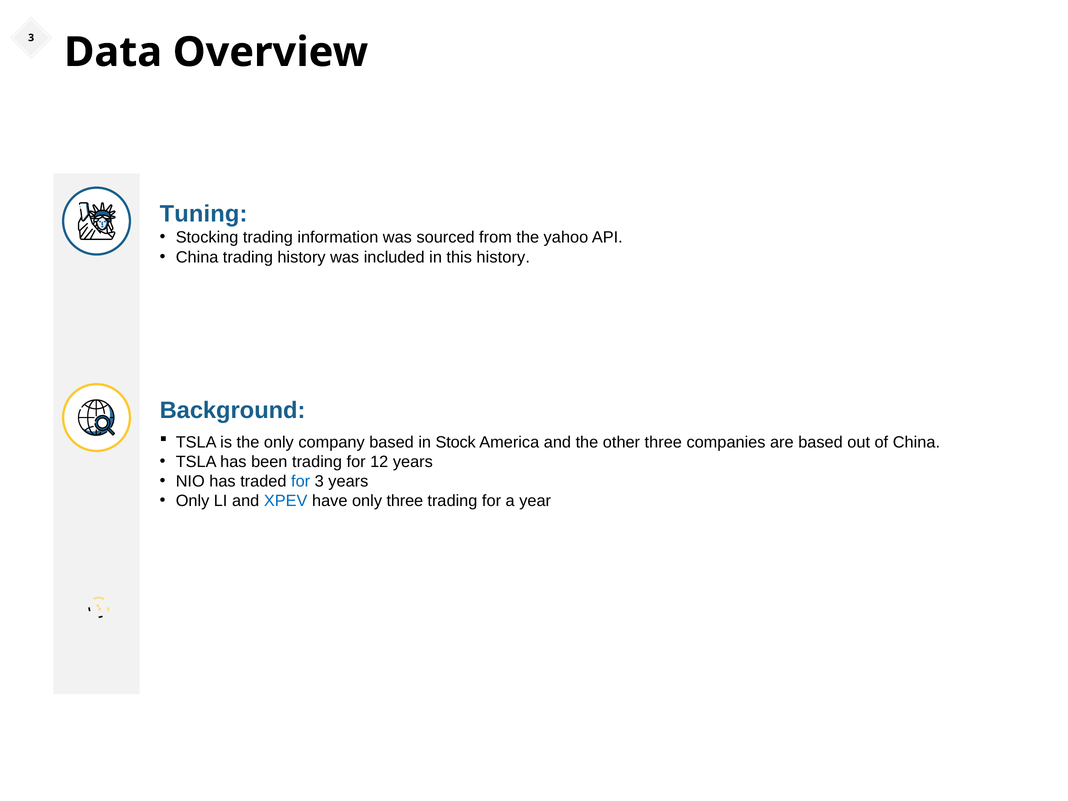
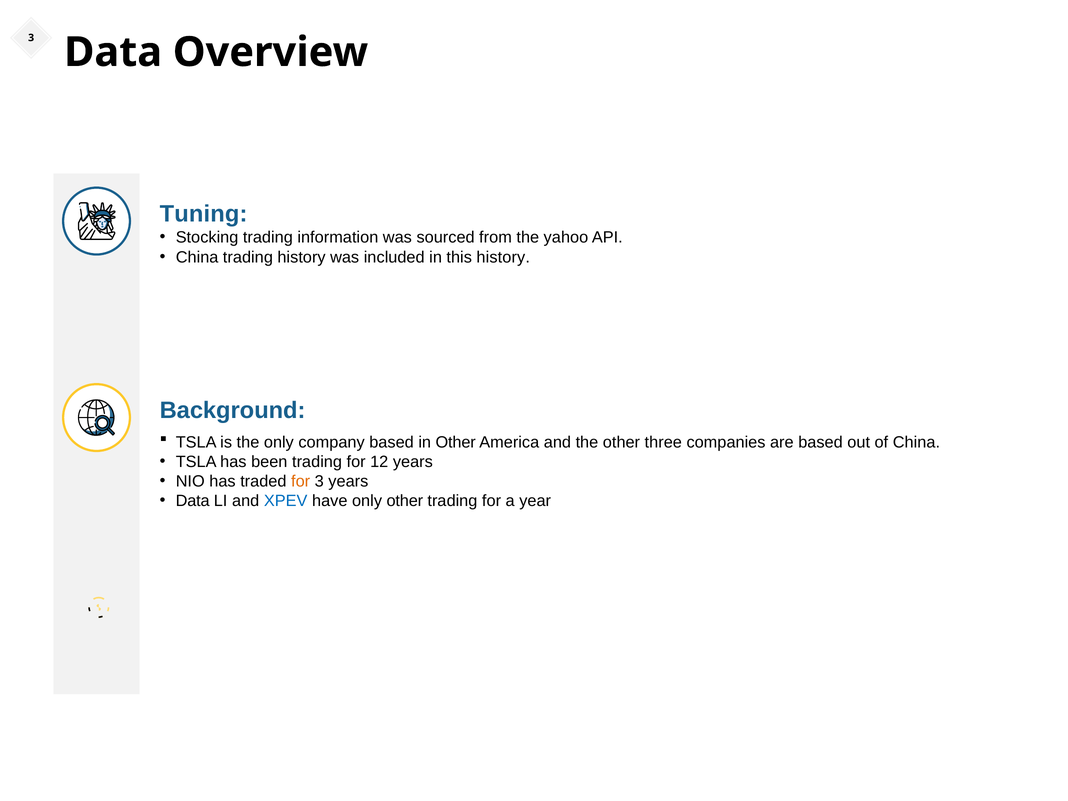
in Stock: Stock -> Other (456, 442)
for colour: blue -> orange (301, 481)
Only: Only -> Data (193, 501)
only three: three -> other (405, 501)
